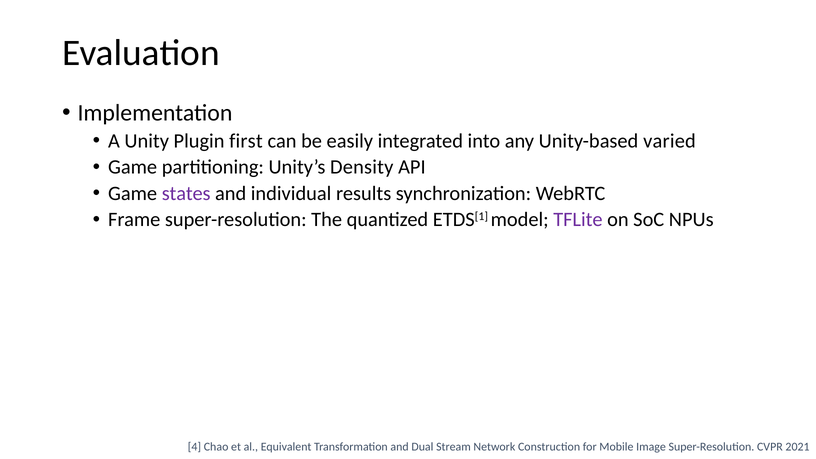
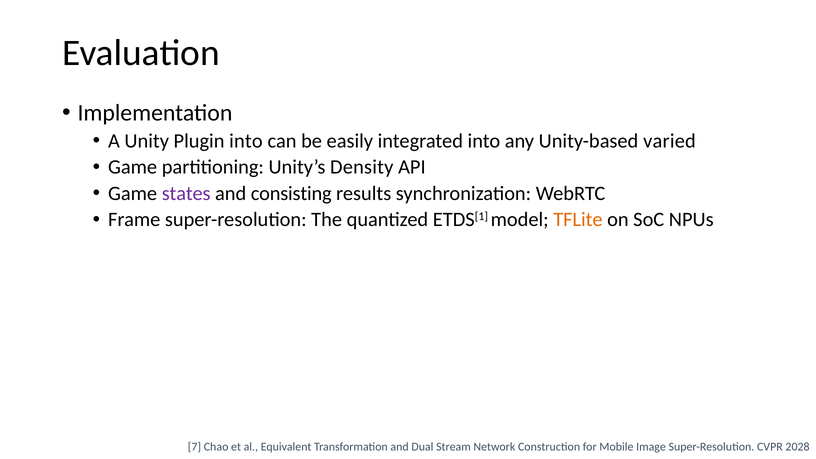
Plugin first: first -> into (246, 141)
individual: individual -> consisting (291, 193)
TFLite colour: purple -> orange (578, 220)
4: 4 -> 7 (194, 447)
2021: 2021 -> 2028 (798, 447)
